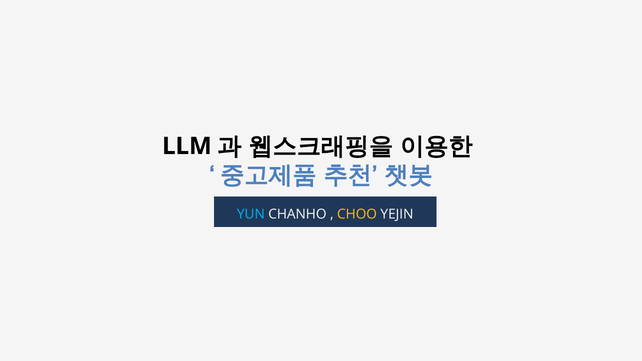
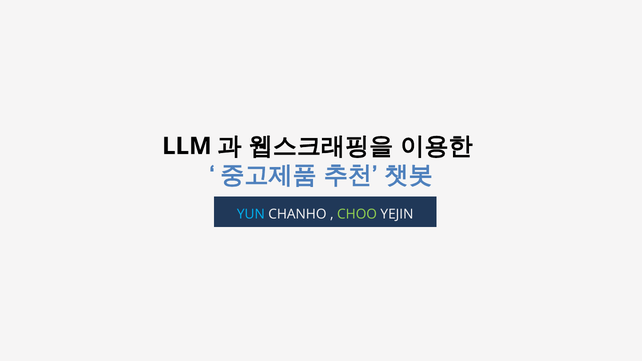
CHOO colour: yellow -> light green (357, 215)
